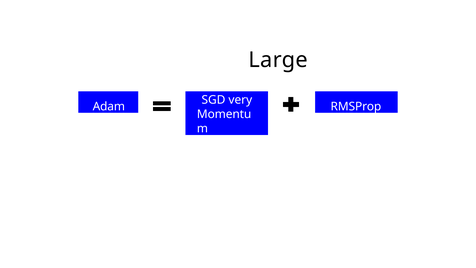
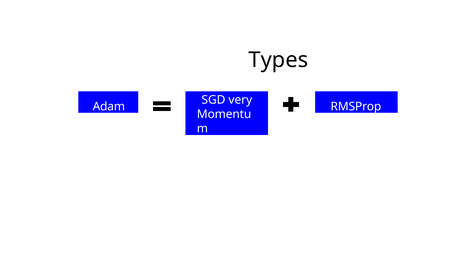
Large: Large -> Types (278, 60)
